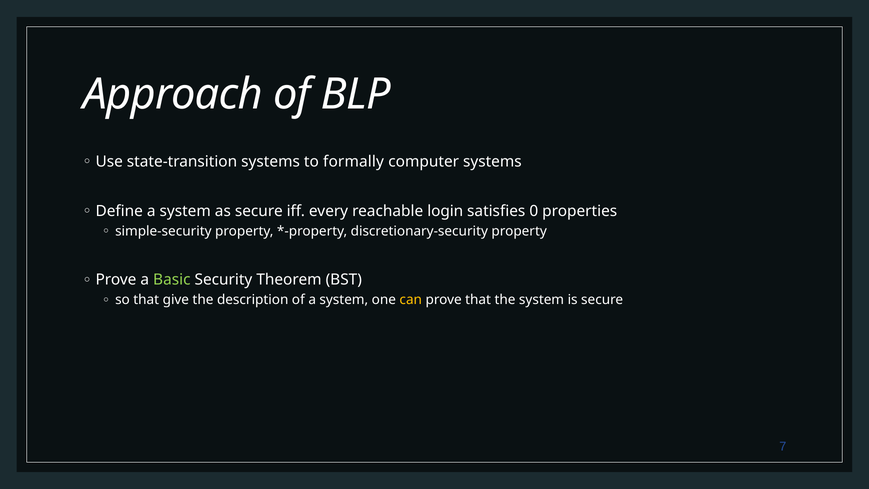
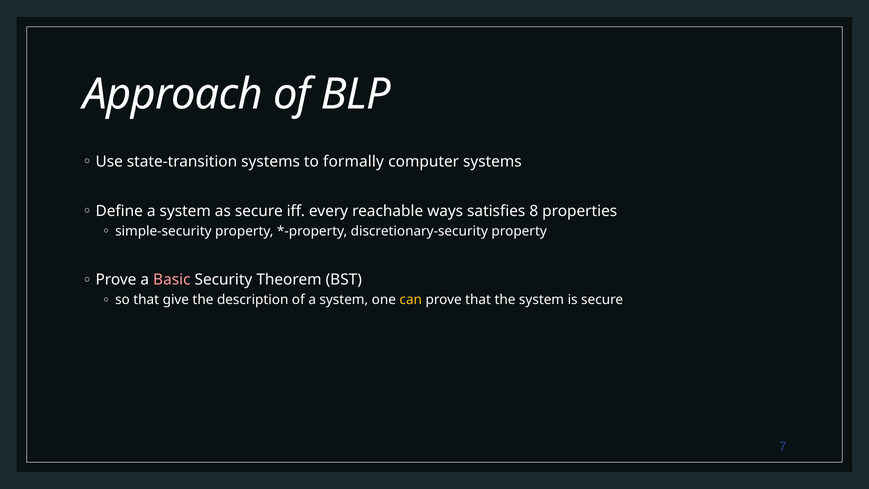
login: login -> ways (445, 211)
0: 0 -> 8 (534, 211)
Basic colour: light green -> pink (172, 280)
